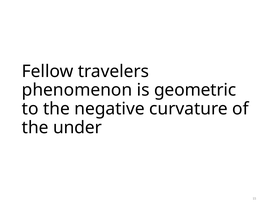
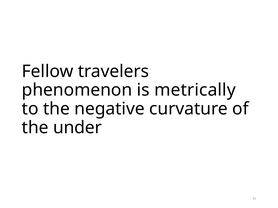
geometric: geometric -> metrically (195, 90)
